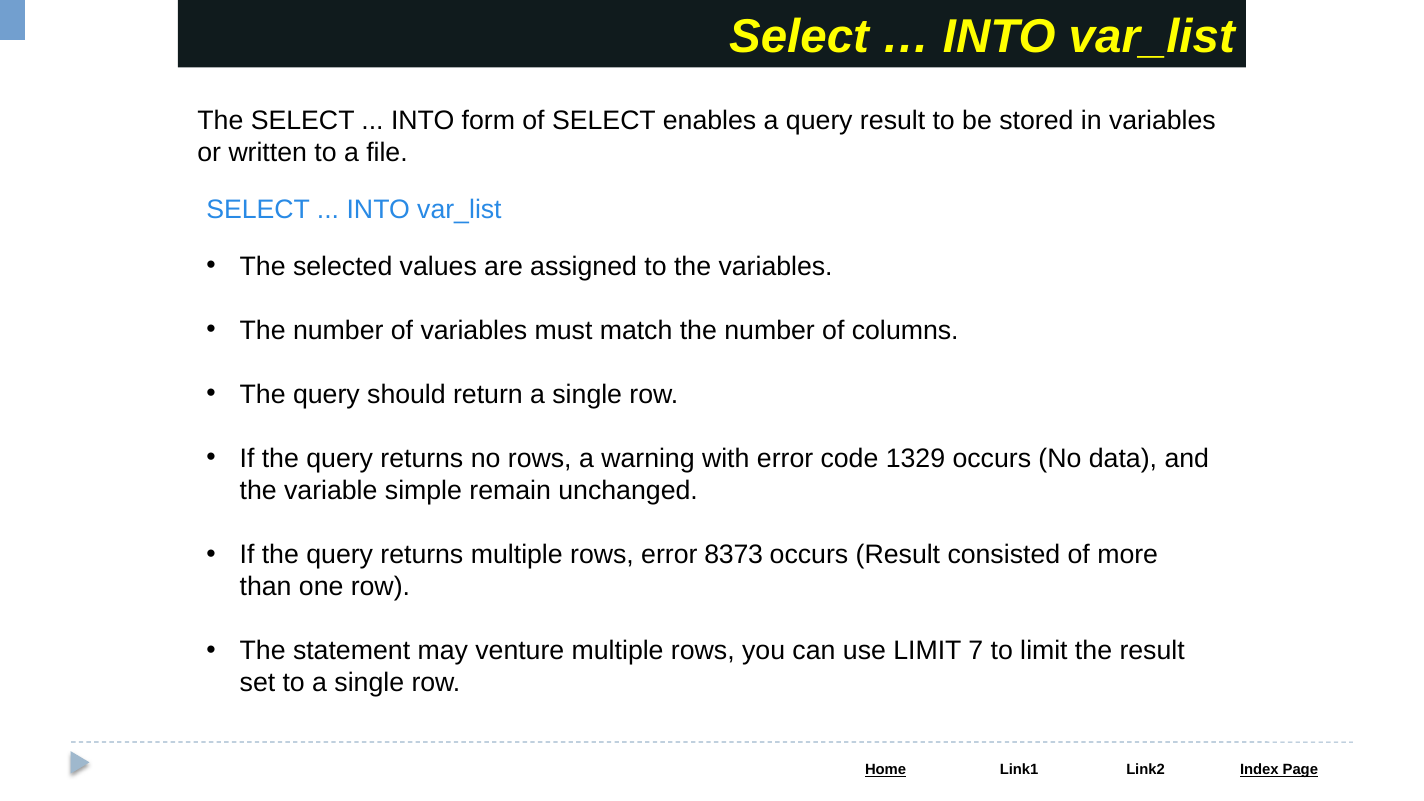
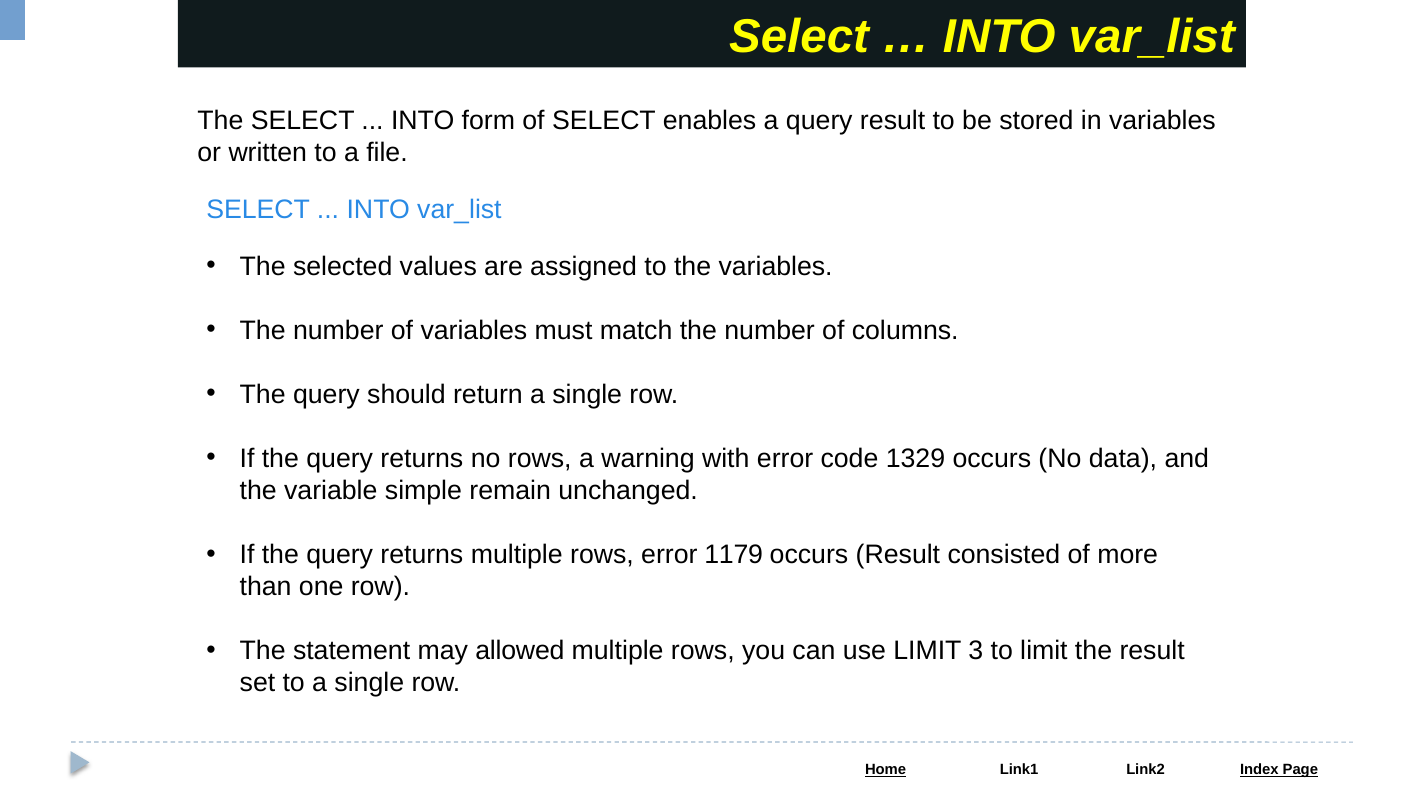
8373: 8373 -> 1179 (734, 555)
venture: venture -> allowed (520, 651)
7: 7 -> 3 (976, 651)
